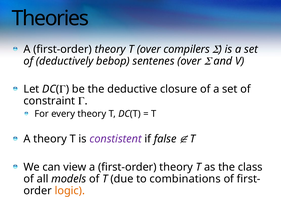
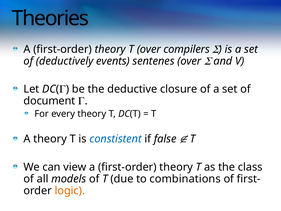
bebop: bebop -> events (113, 61)
constraint: constraint -> document (49, 101)
constistent colour: purple -> blue (116, 139)
